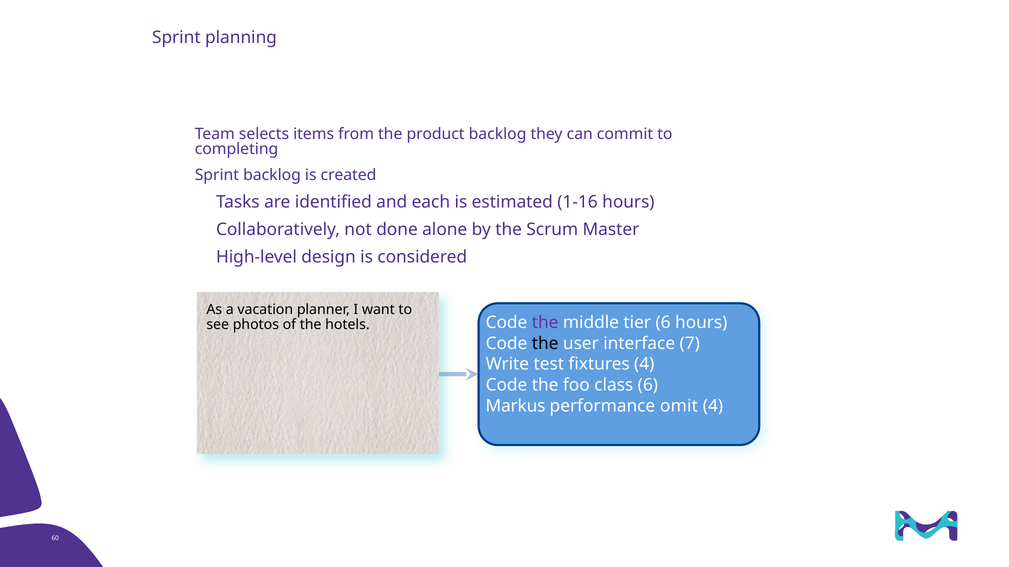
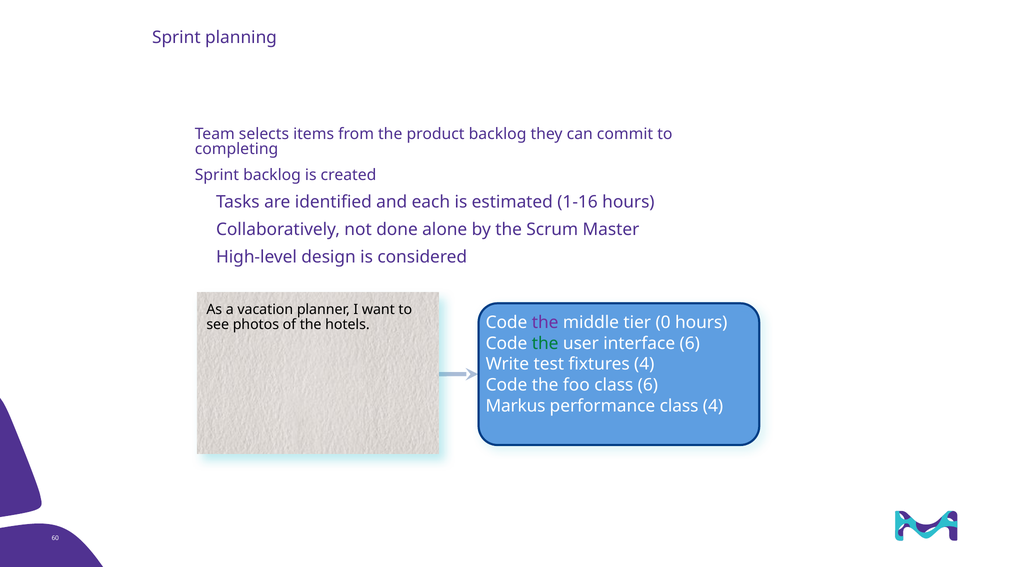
tier 6: 6 -> 0 (663, 323)
the colour: black -> green (545, 344)
interface 7: 7 -> 6 (690, 344)
performance omit: omit -> class (679, 406)
